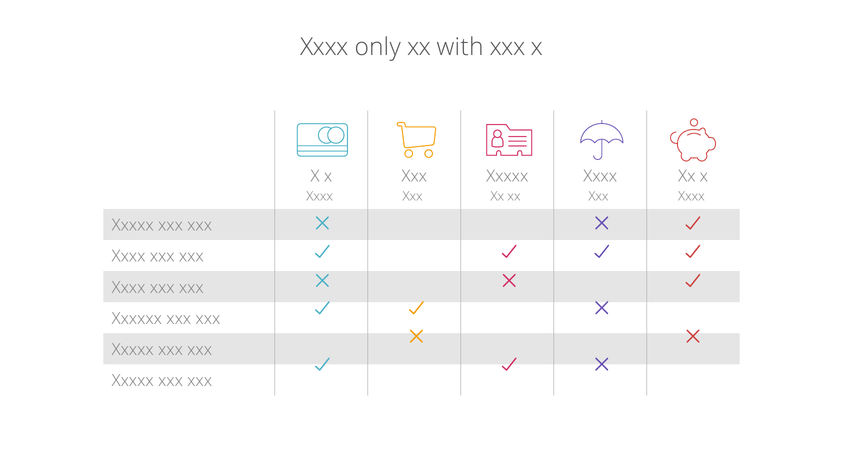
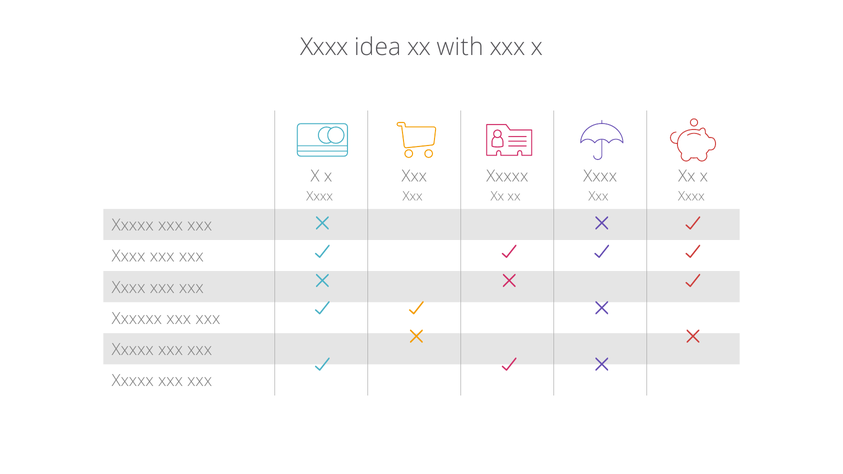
only: only -> idea (378, 47)
